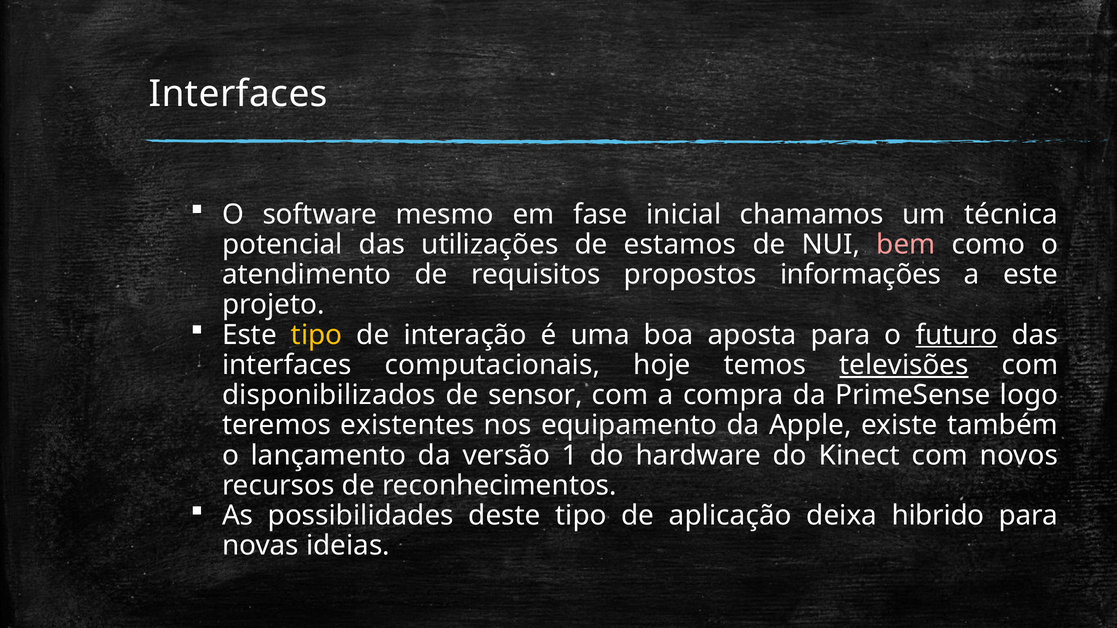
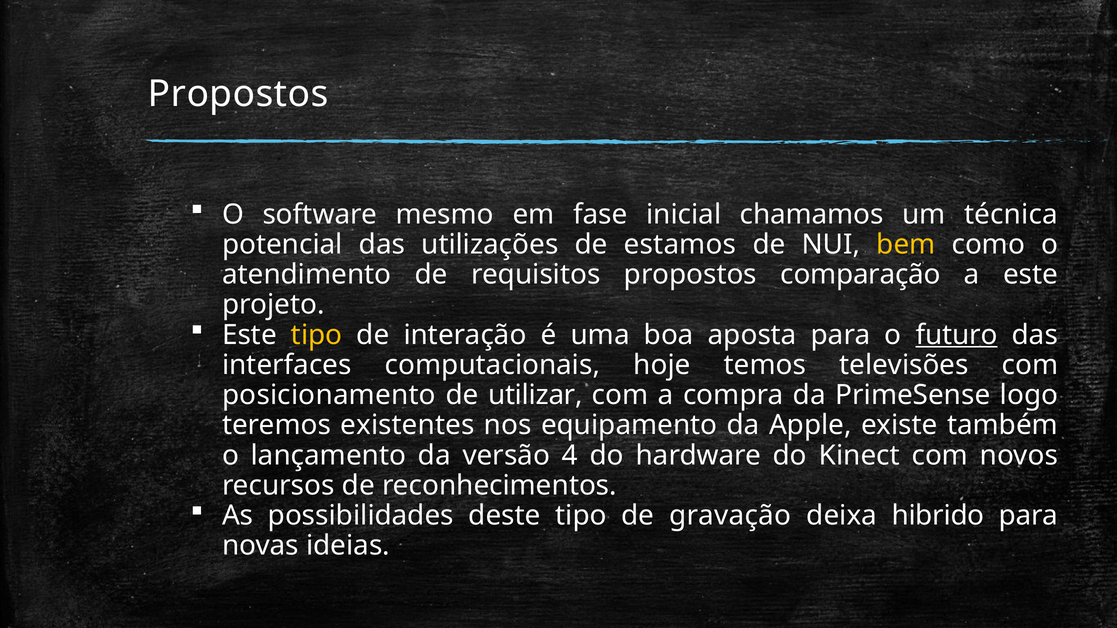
Interfaces: Interfaces -> Propostos (238, 94)
bem colour: pink -> yellow (906, 245)
informações: informações -> comparação (861, 275)
televisões underline: present -> none (904, 365)
disponibilizados: disponibilizados -> posicionamento (329, 395)
sensor: sensor -> utilizar (535, 395)
1: 1 -> 4 (570, 456)
aplicação: aplicação -> gravação (730, 516)
